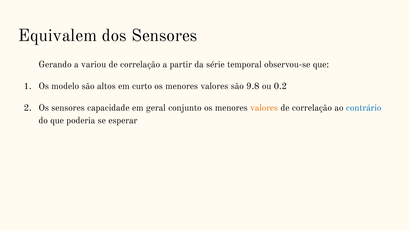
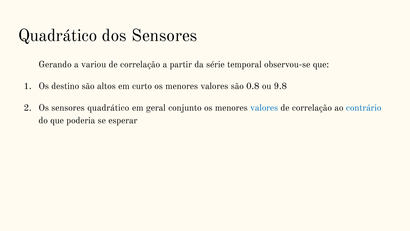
Equivalem: Equivalem -> Quadrático (58, 35)
modelo: modelo -> destino (65, 86)
9.8: 9.8 -> 0.8 (253, 86)
0.2: 0.2 -> 9.8 (280, 86)
sensores capacidade: capacidade -> quadrático (108, 108)
valores colour: orange -> blue (264, 108)
